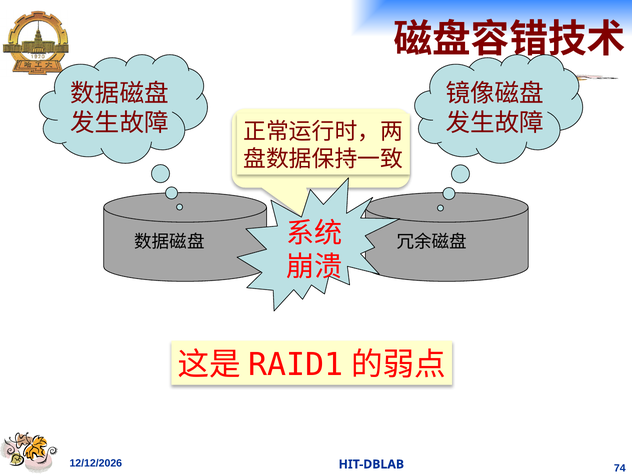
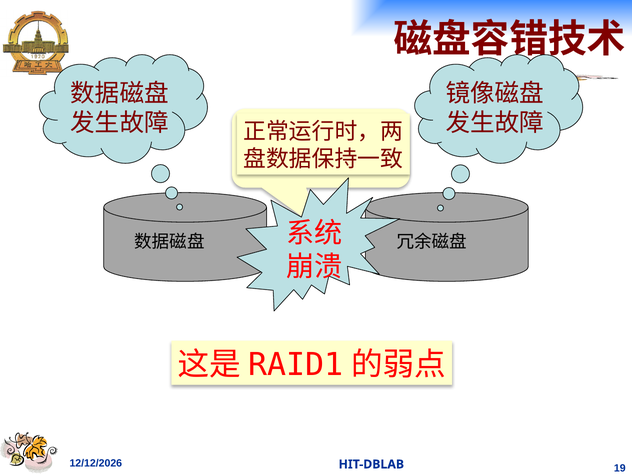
74: 74 -> 19 (620, 468)
